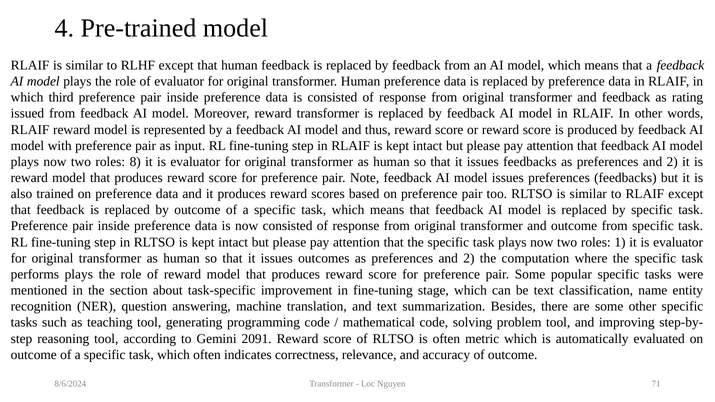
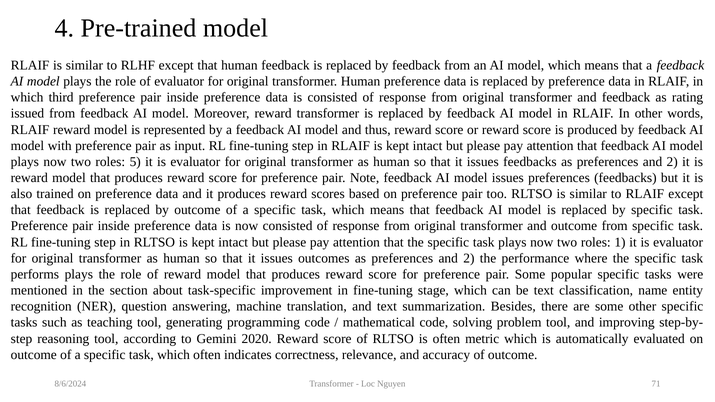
8: 8 -> 5 (135, 162)
computation: computation -> performance (535, 258)
2091: 2091 -> 2020 (257, 339)
